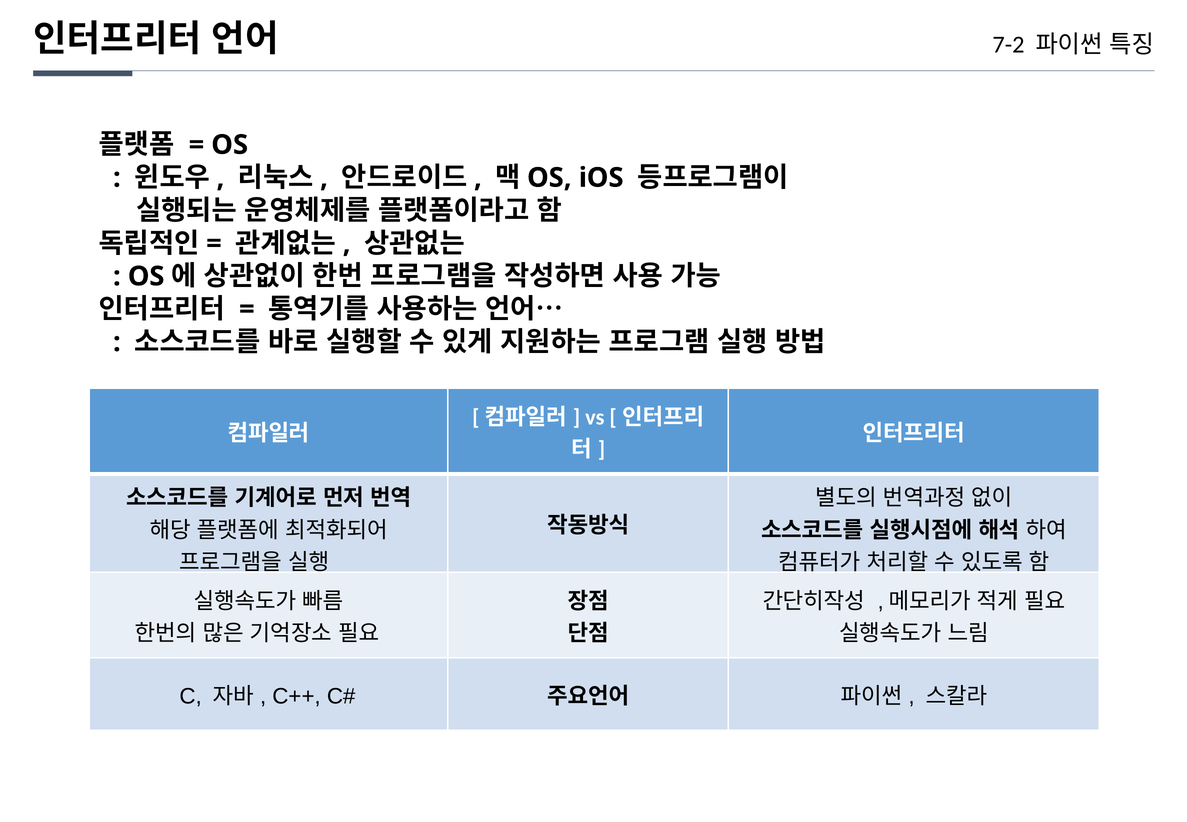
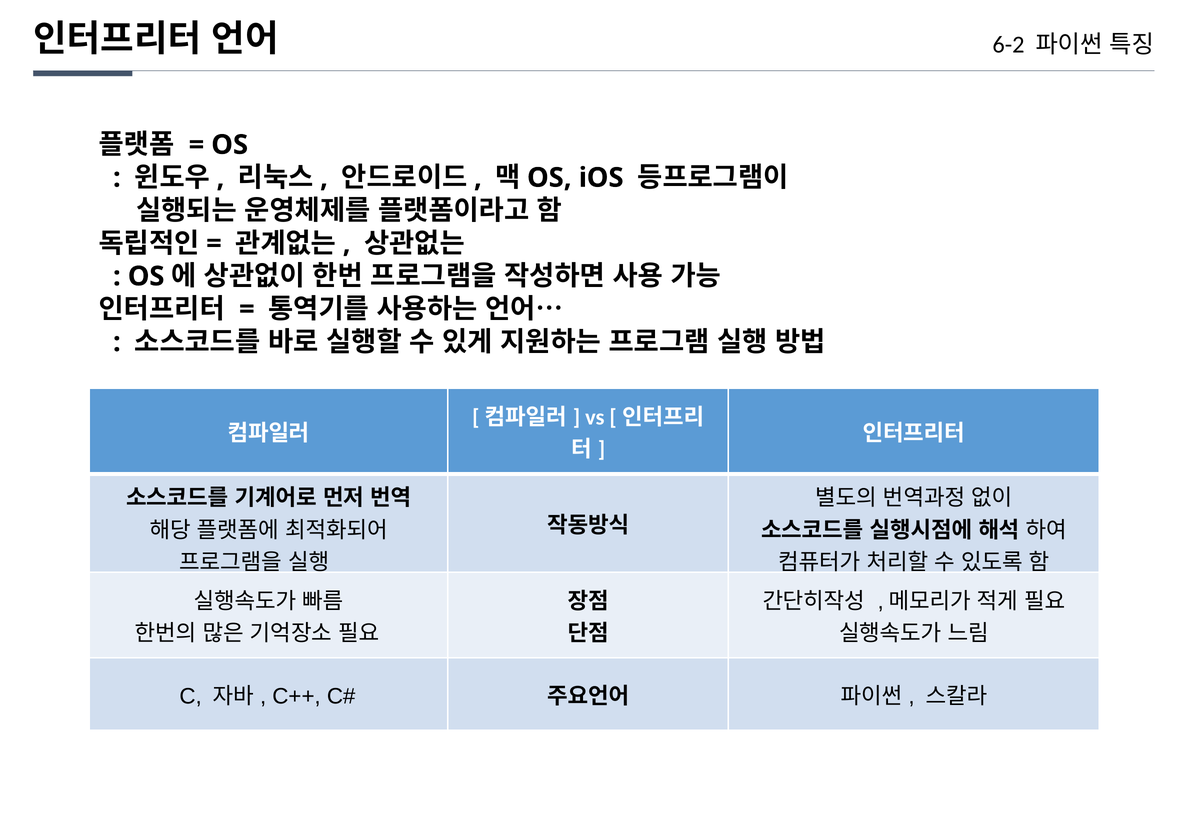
7-2: 7-2 -> 6-2 (1009, 45)
